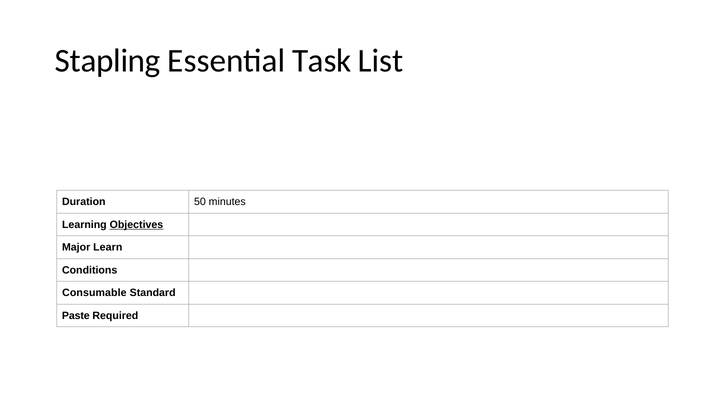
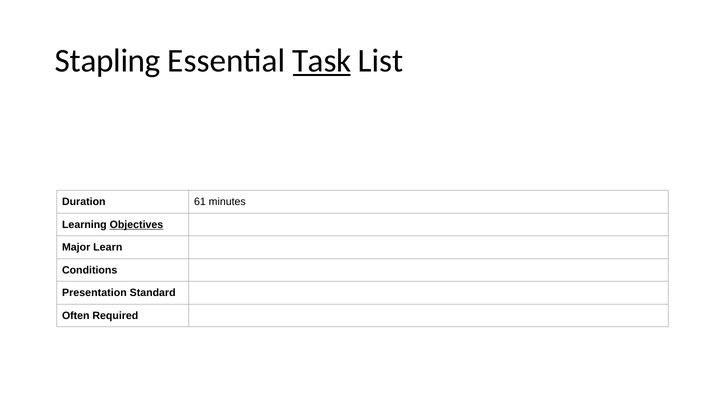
Task underline: none -> present (322, 61)
50: 50 -> 61 (200, 202)
Consumable: Consumable -> Presentation (94, 293)
Paste: Paste -> Often (76, 316)
